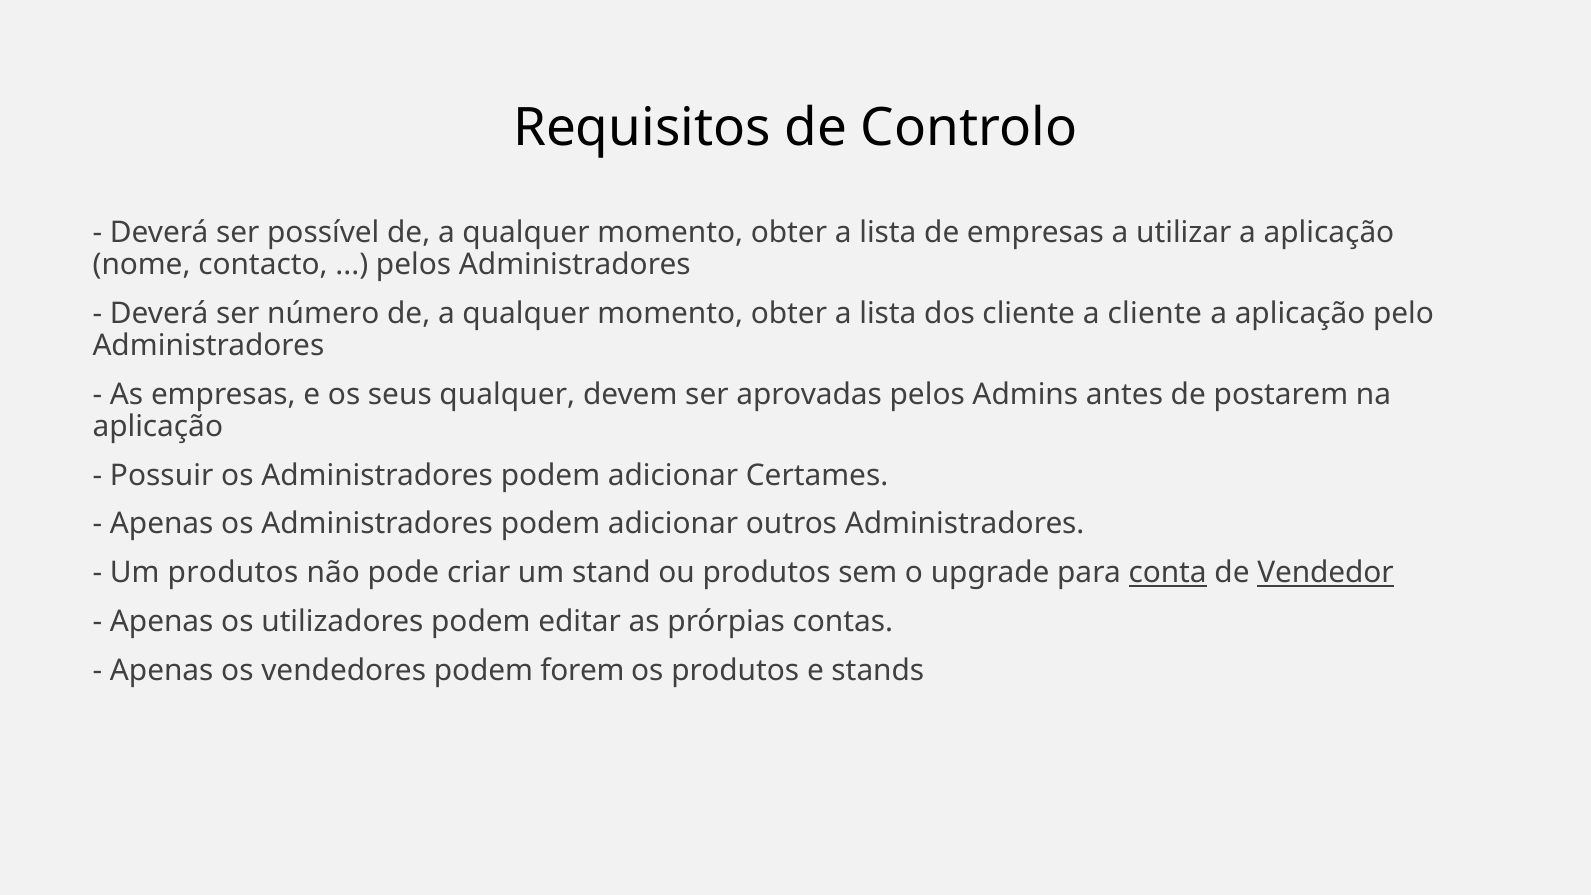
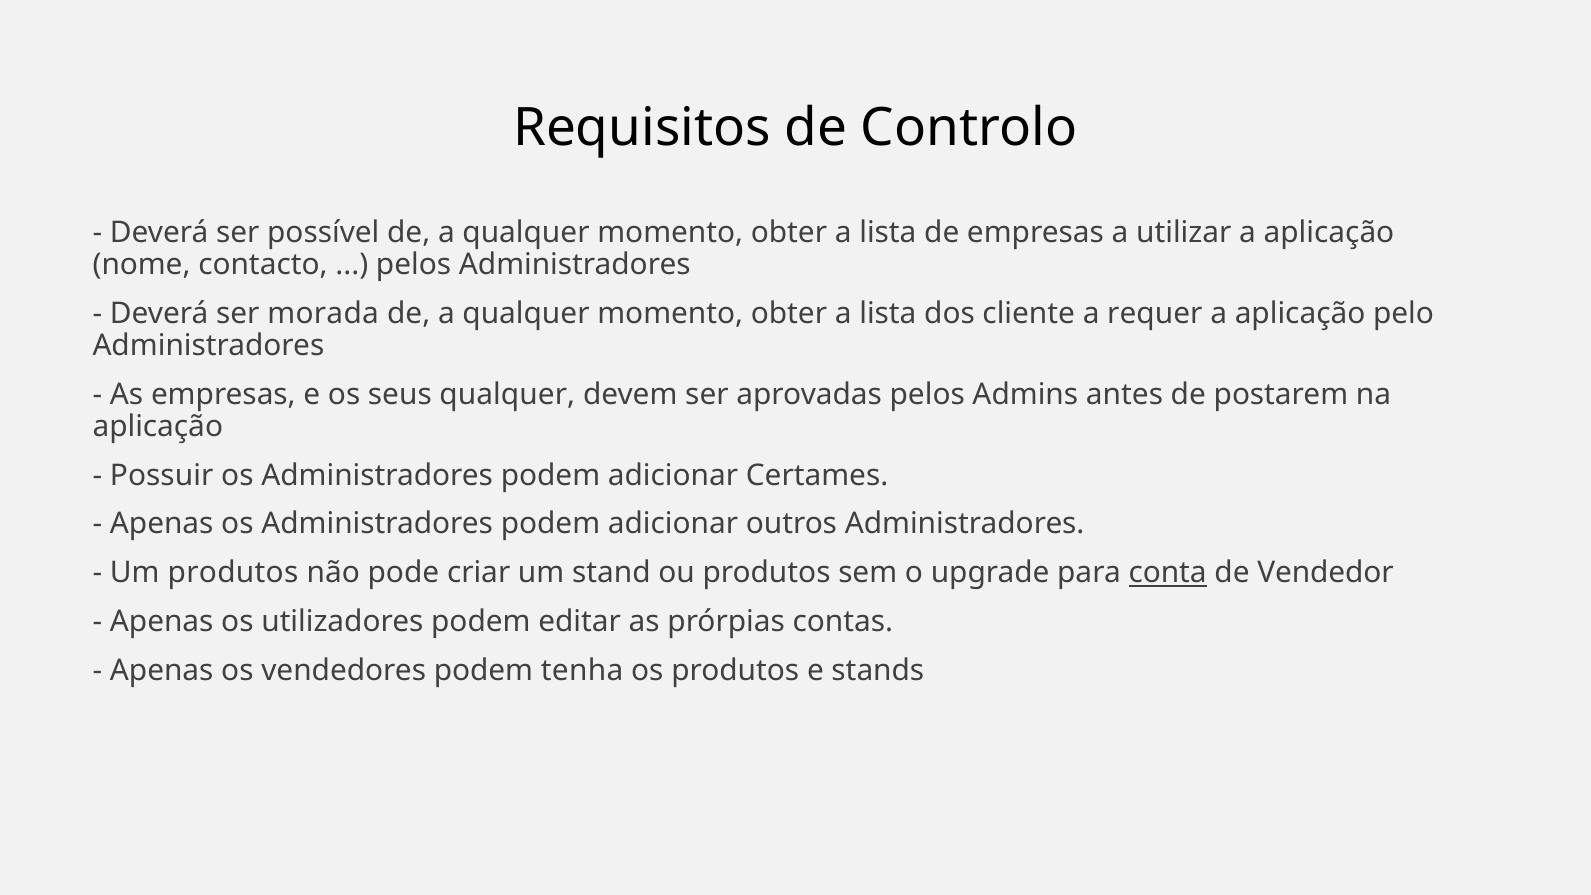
número: número -> morada (323, 313)
a cliente: cliente -> requer (1155, 313)
Vendedor underline: present -> none (1326, 573)
forem: forem -> tenha (582, 671)
